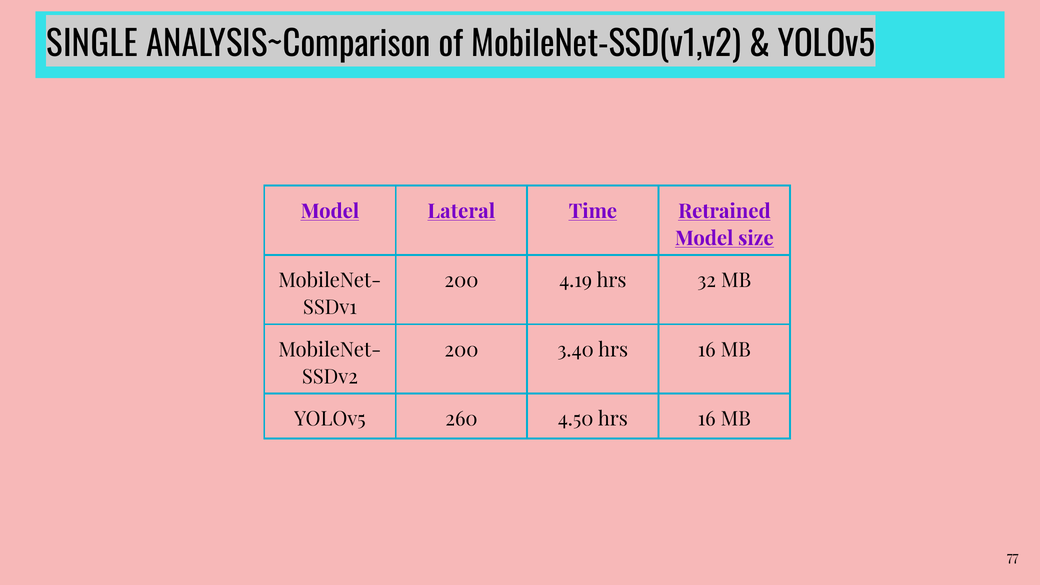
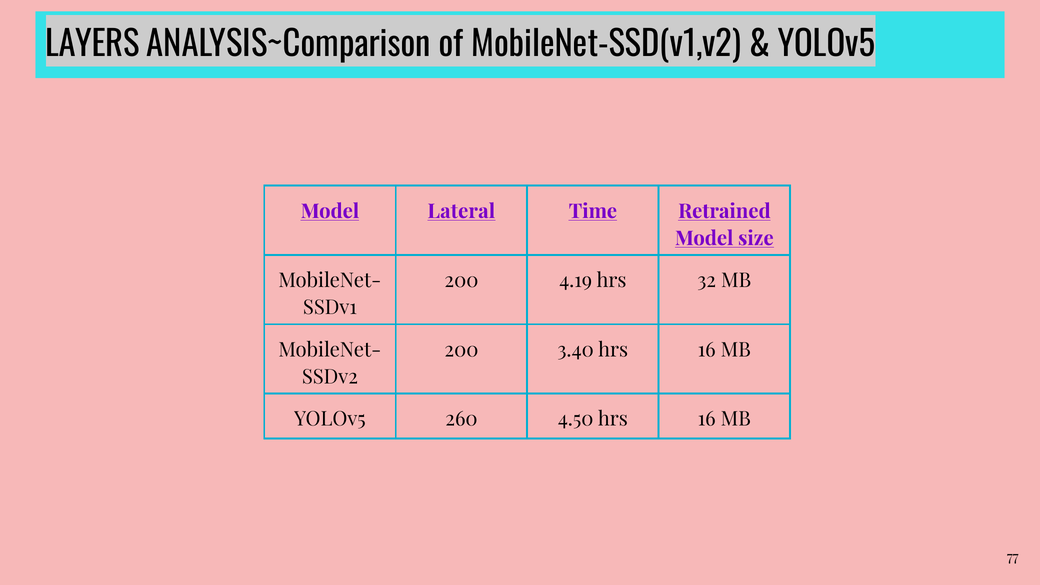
SINGLE: SINGLE -> LAYERS (92, 45)
